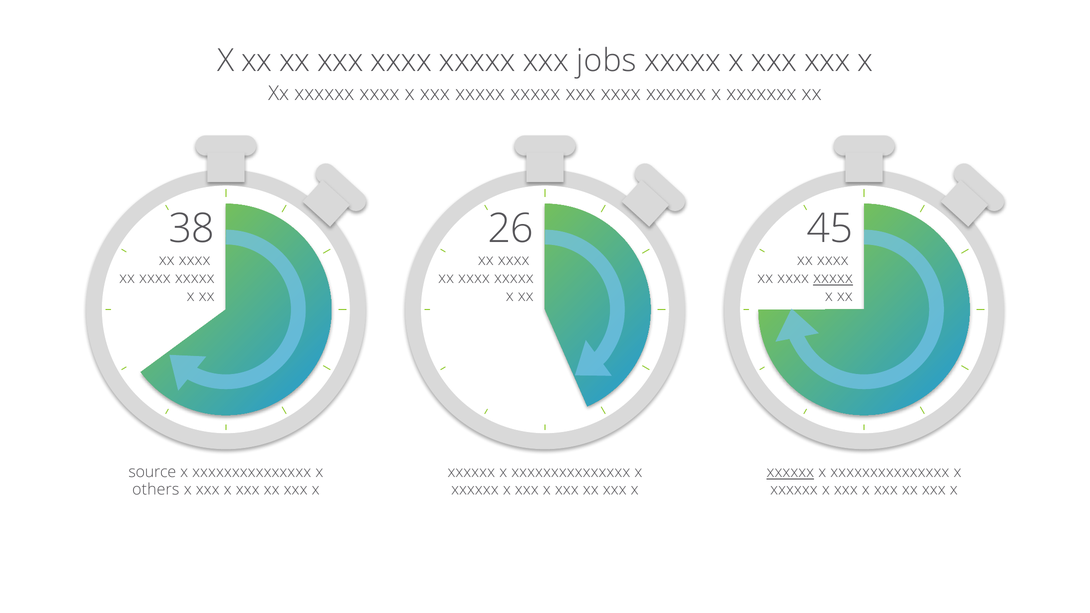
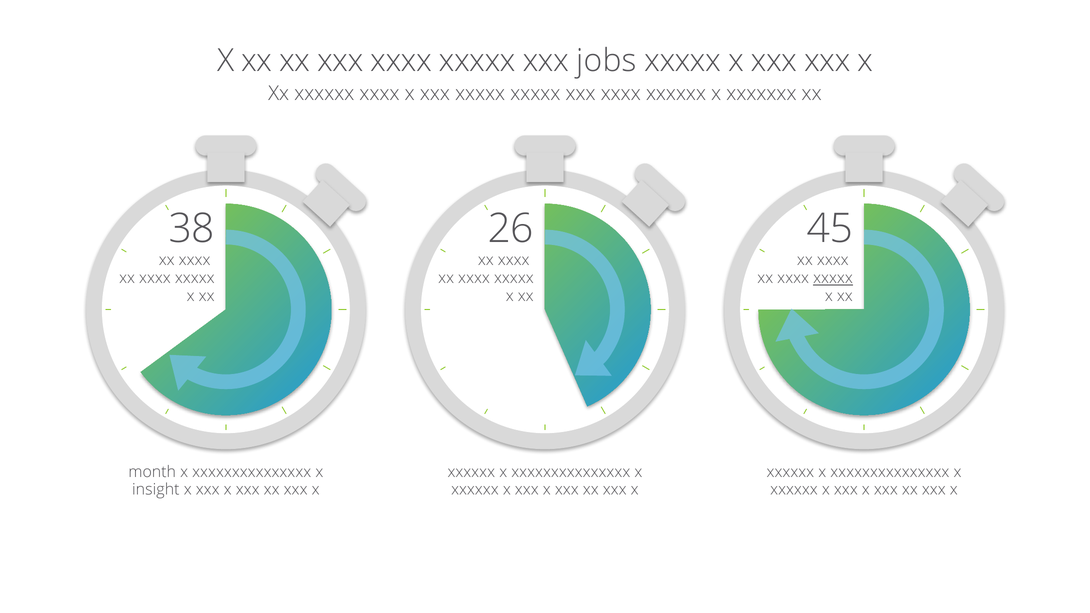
source: source -> month (152, 472)
xxxxxx underline: present -> none (790, 472)
others: others -> insight (156, 489)
